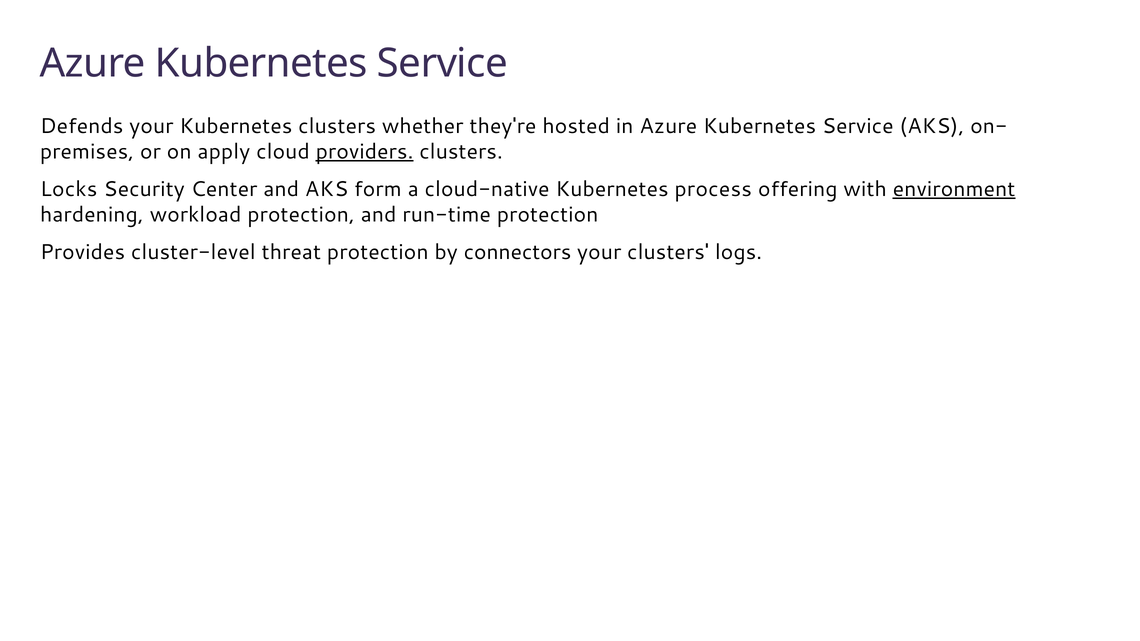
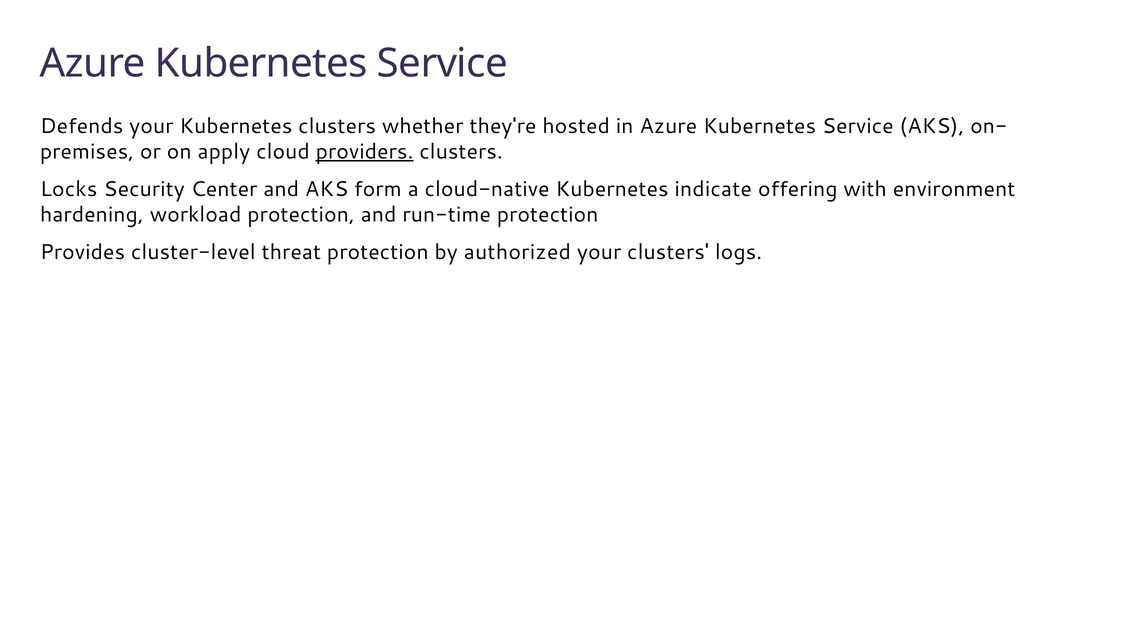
process: process -> indicate (713, 189)
environment underline: present -> none (954, 189)
connectors: connectors -> authorized (517, 252)
